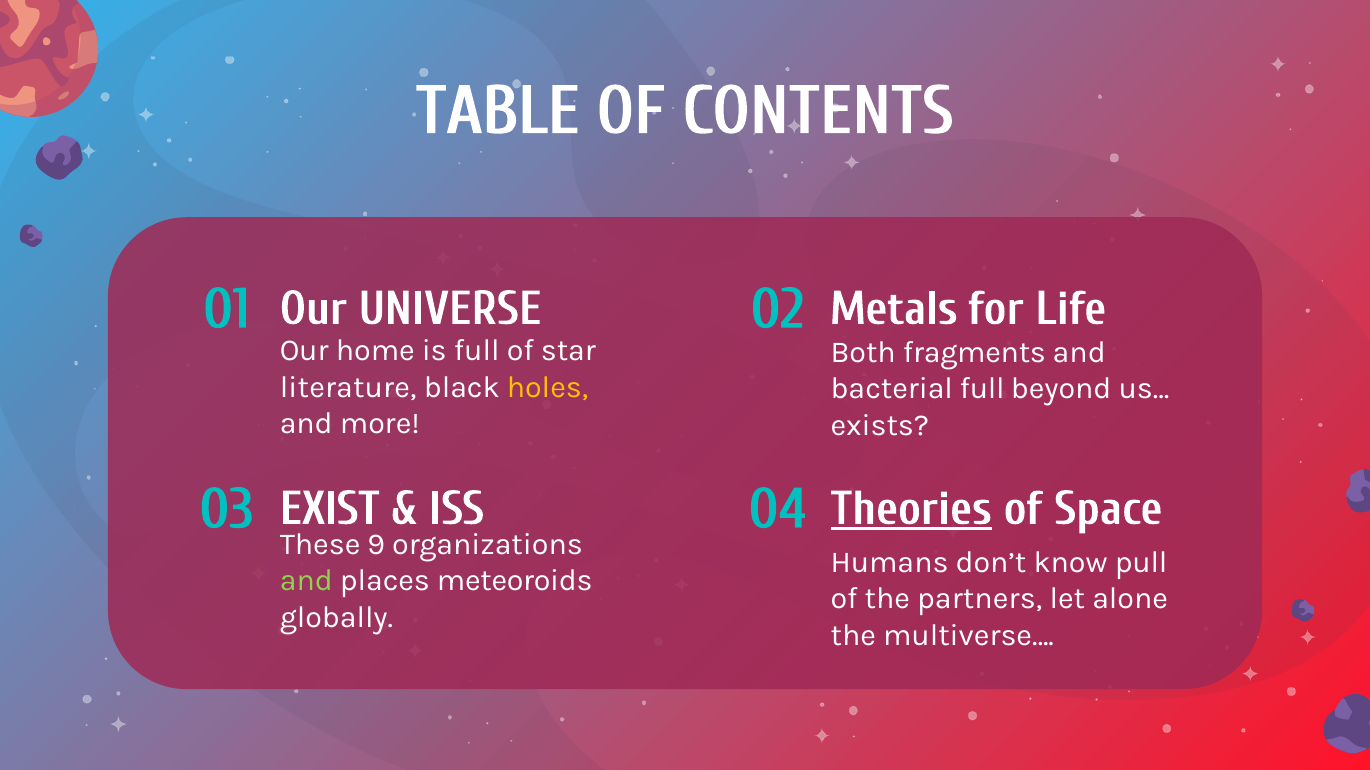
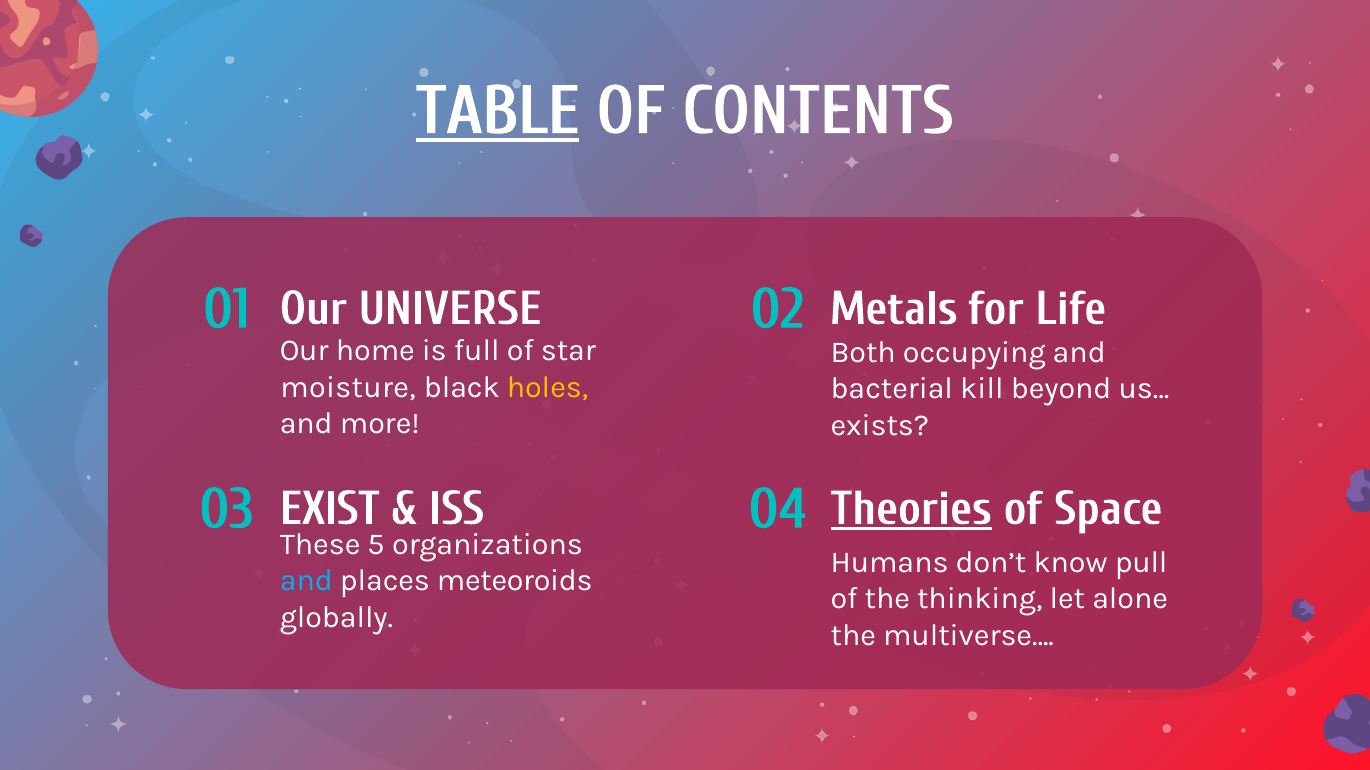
TABLE underline: none -> present (498, 111)
fragments: fragments -> occupying (974, 353)
literature: literature -> moisture (348, 387)
bacterial full: full -> kill (982, 389)
9: 9 -> 5 (376, 544)
and colour: light green -> light blue (306, 581)
partners: partners -> thinking (980, 599)
